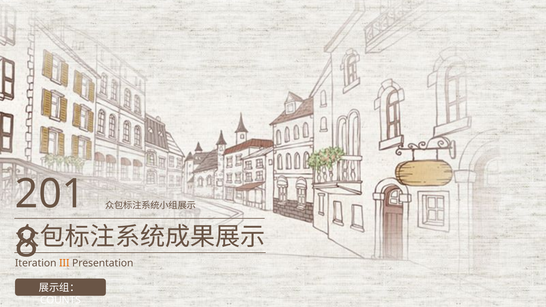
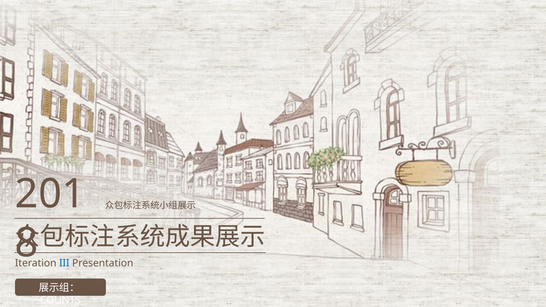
III colour: orange -> blue (64, 263)
